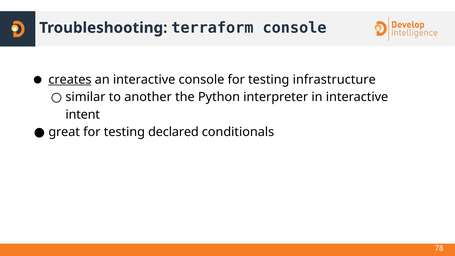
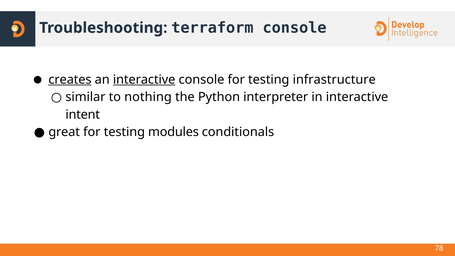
interactive underline: none -> present (144, 80)
another: another -> nothing (148, 97)
declared: declared -> modules (173, 132)
